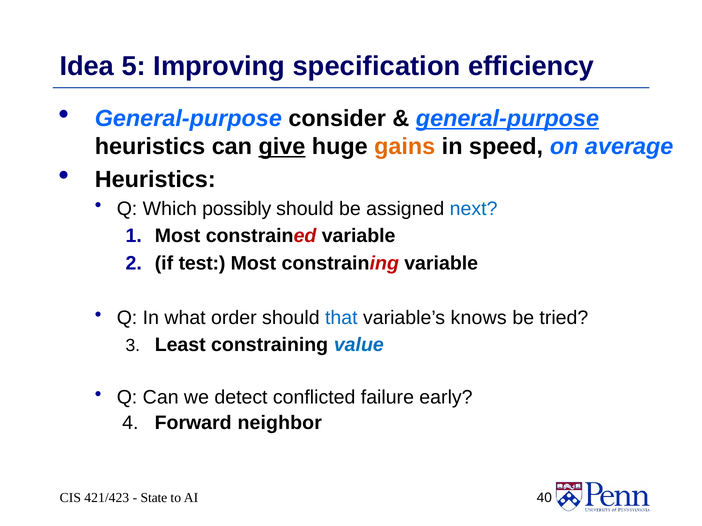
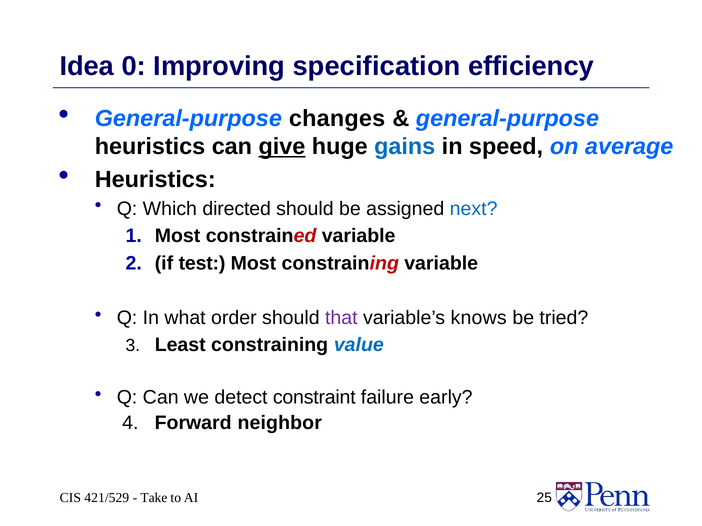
5: 5 -> 0 (134, 66)
consider: consider -> changes (337, 119)
general-purpose underline: present -> none (507, 119)
gains colour: orange -> blue (405, 147)
possibly: possibly -> directed (237, 209)
that colour: blue -> purple (341, 318)
conflicted: conflicted -> constraint (314, 398)
421/423: 421/423 -> 421/529 (107, 498)
State: State -> Take (154, 498)
40: 40 -> 25 (544, 498)
